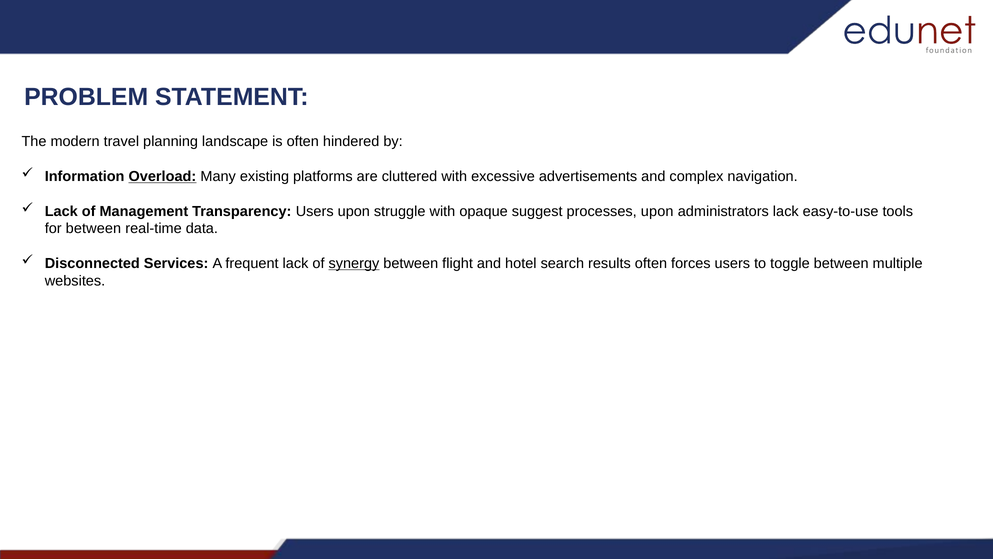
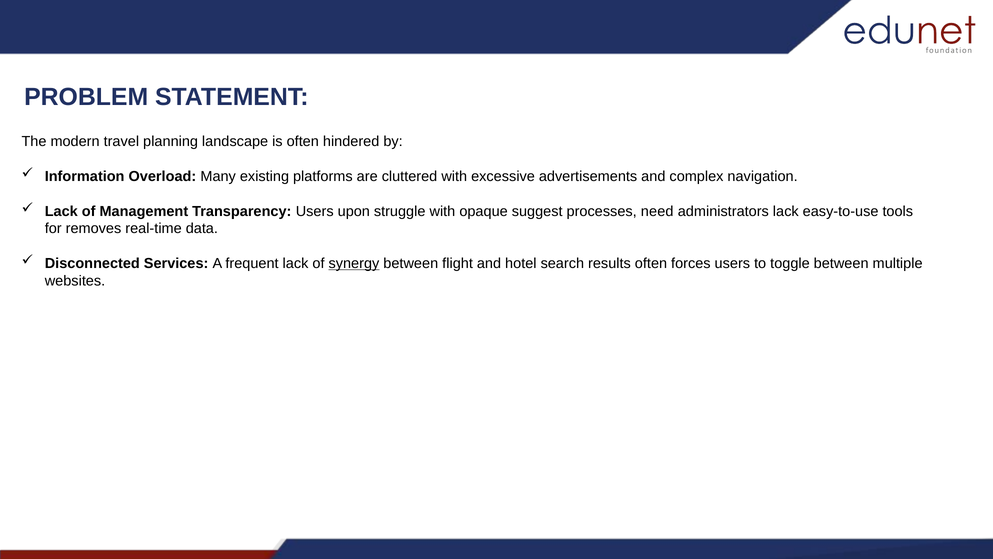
Overload underline: present -> none (162, 176)
processes upon: upon -> need (657, 211)
for between: between -> removes (93, 229)
